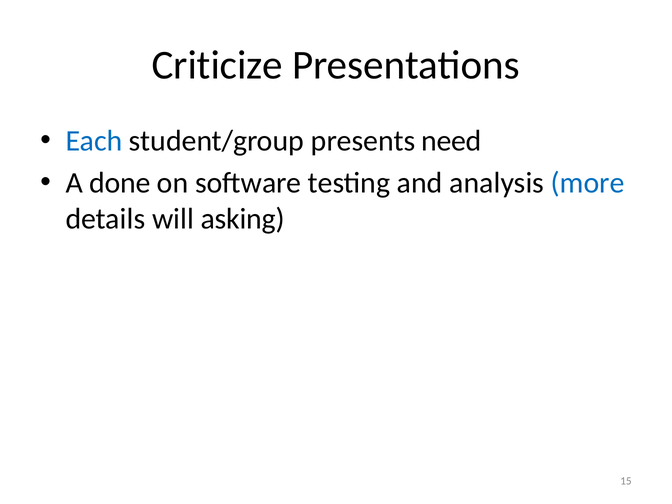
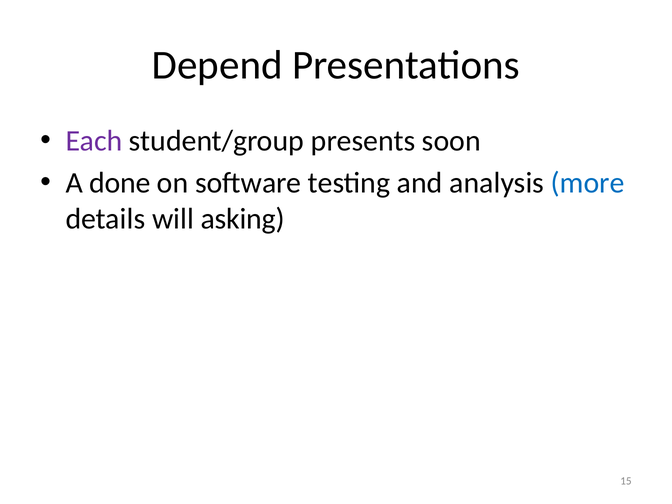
Criticize: Criticize -> Depend (217, 65)
Each colour: blue -> purple (94, 141)
need: need -> soon (451, 141)
